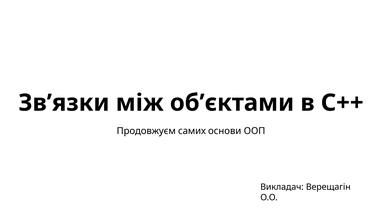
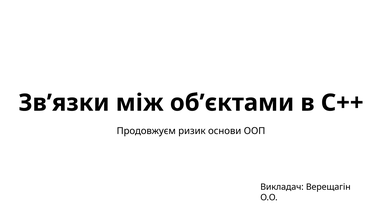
самих: самих -> ризик (192, 131)
